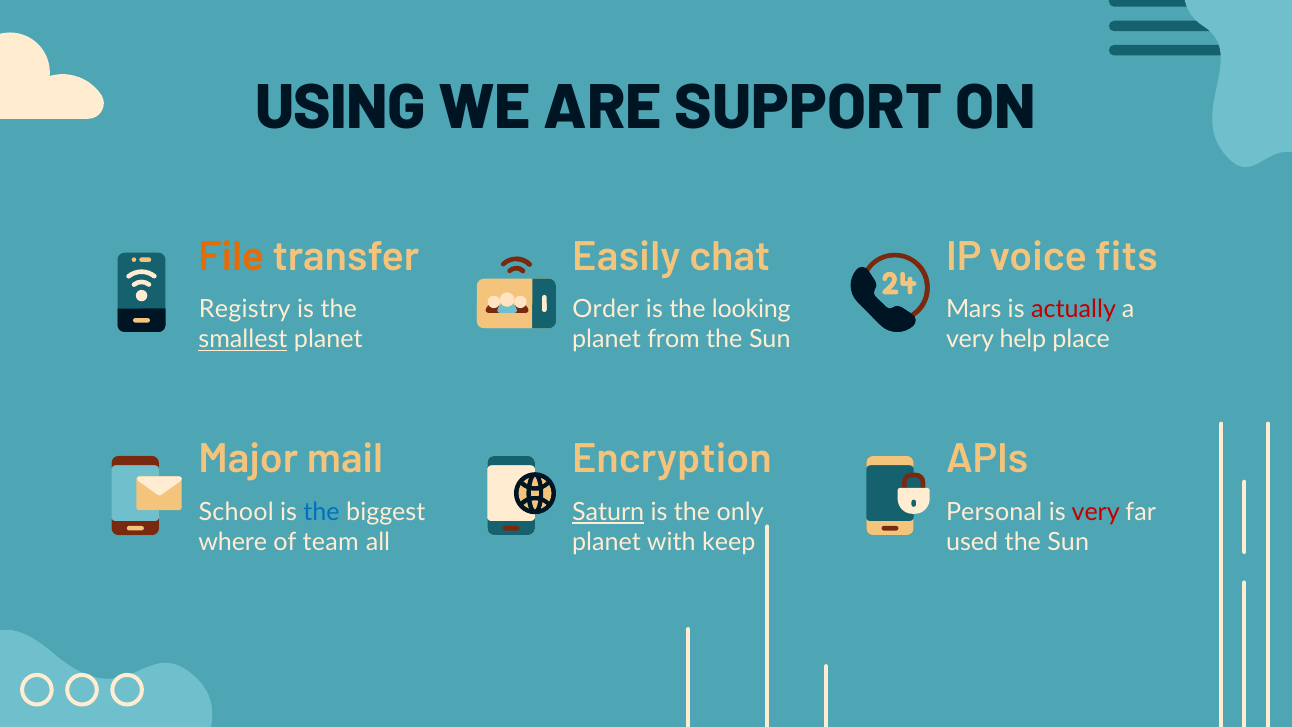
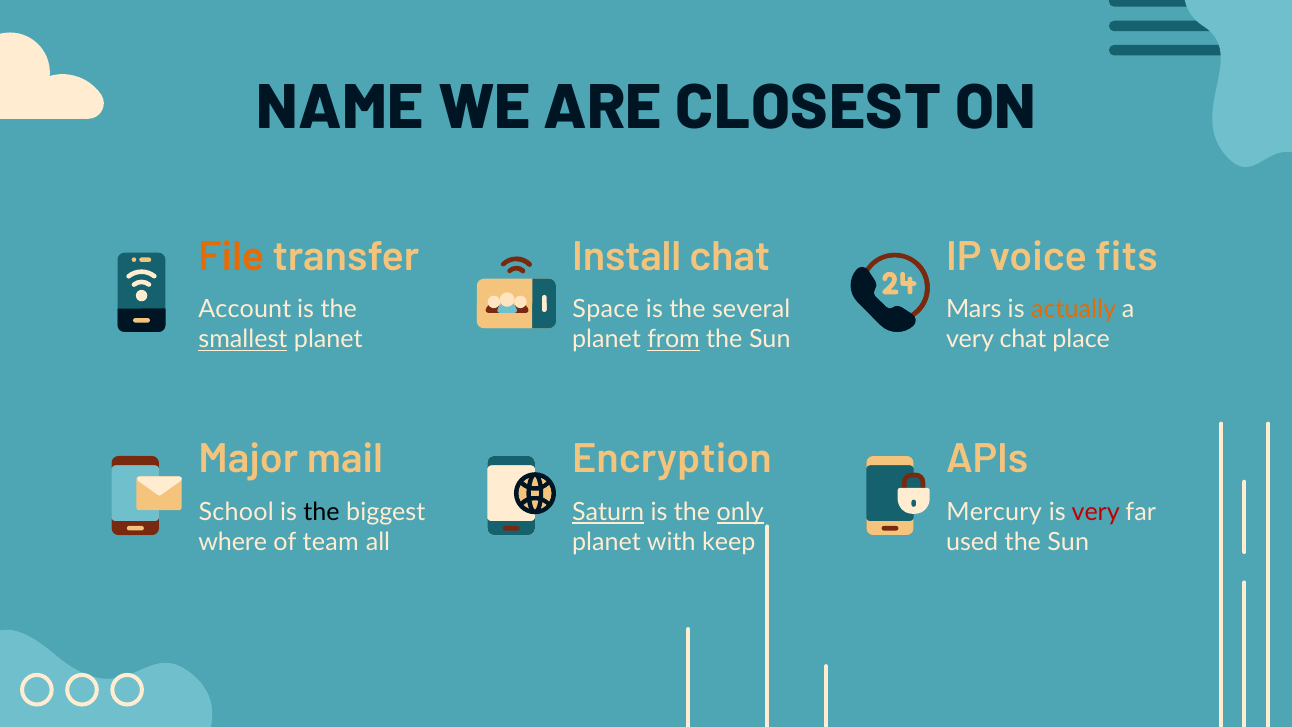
USING: USING -> NAME (340, 108)
SUPPORT: SUPPORT -> CLOSEST (808, 108)
Easily: Easily -> Install (627, 257)
Registry: Registry -> Account (245, 309)
Order: Order -> Space (606, 309)
looking: looking -> several (751, 309)
actually colour: red -> orange (1074, 309)
from underline: none -> present (674, 340)
very help: help -> chat (1023, 340)
the colour: blue -> black (322, 512)
only underline: none -> present (740, 512)
Personal: Personal -> Mercury (994, 512)
